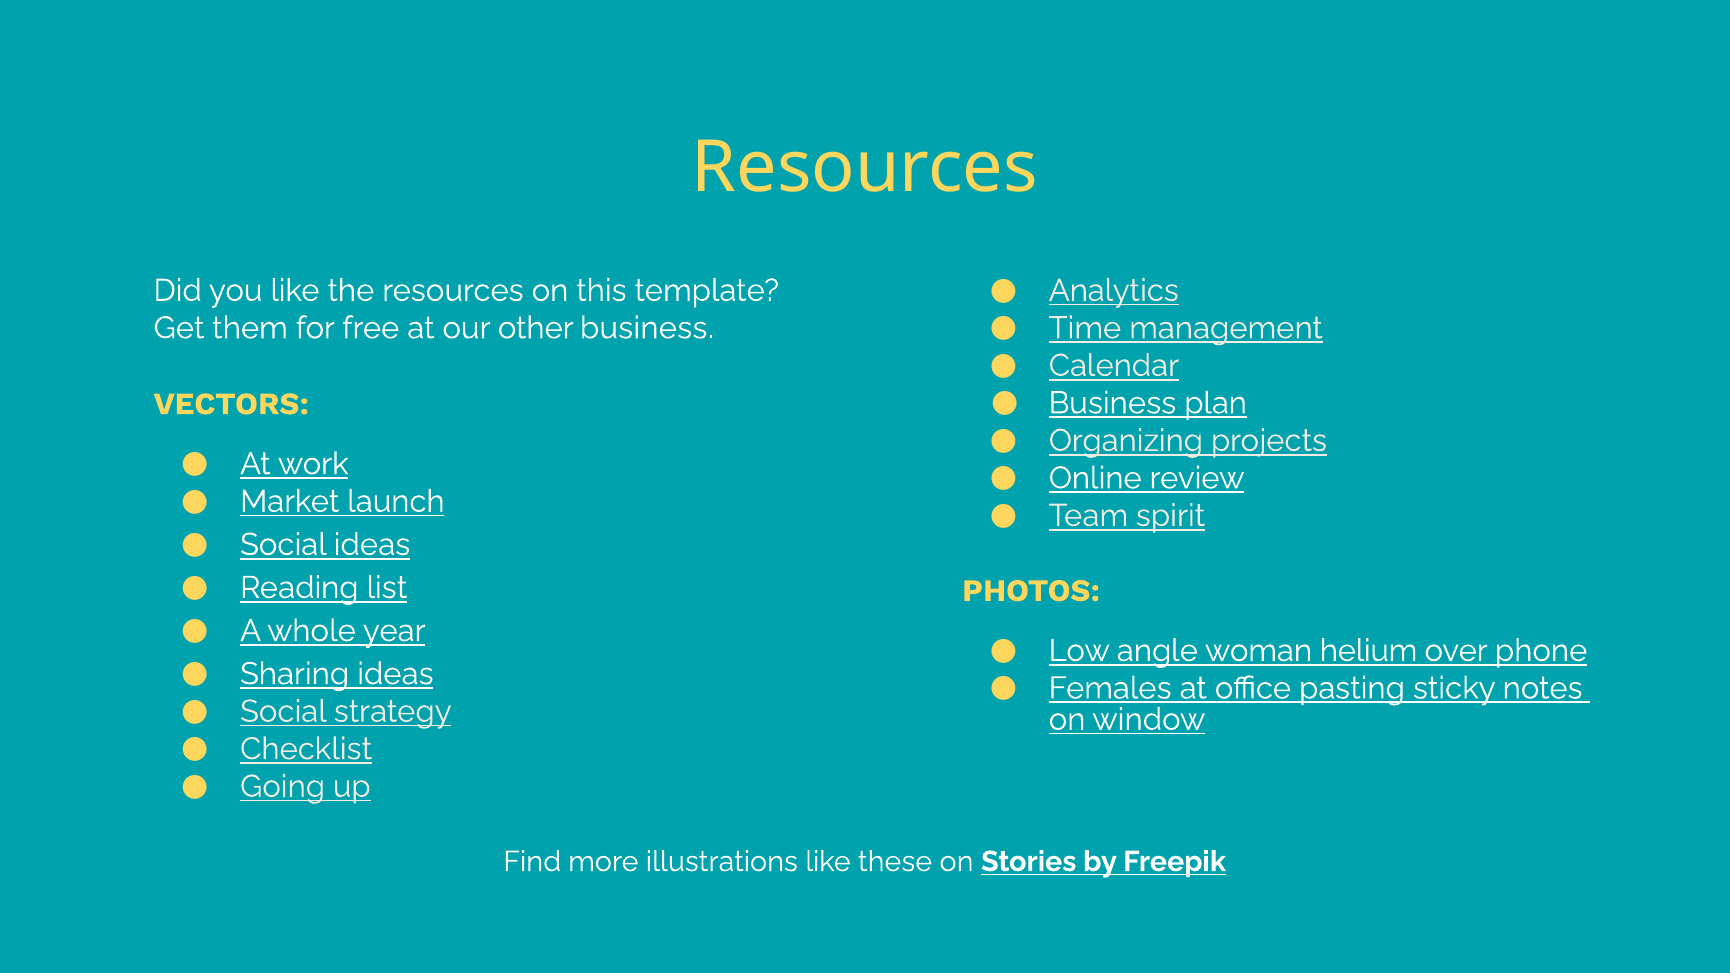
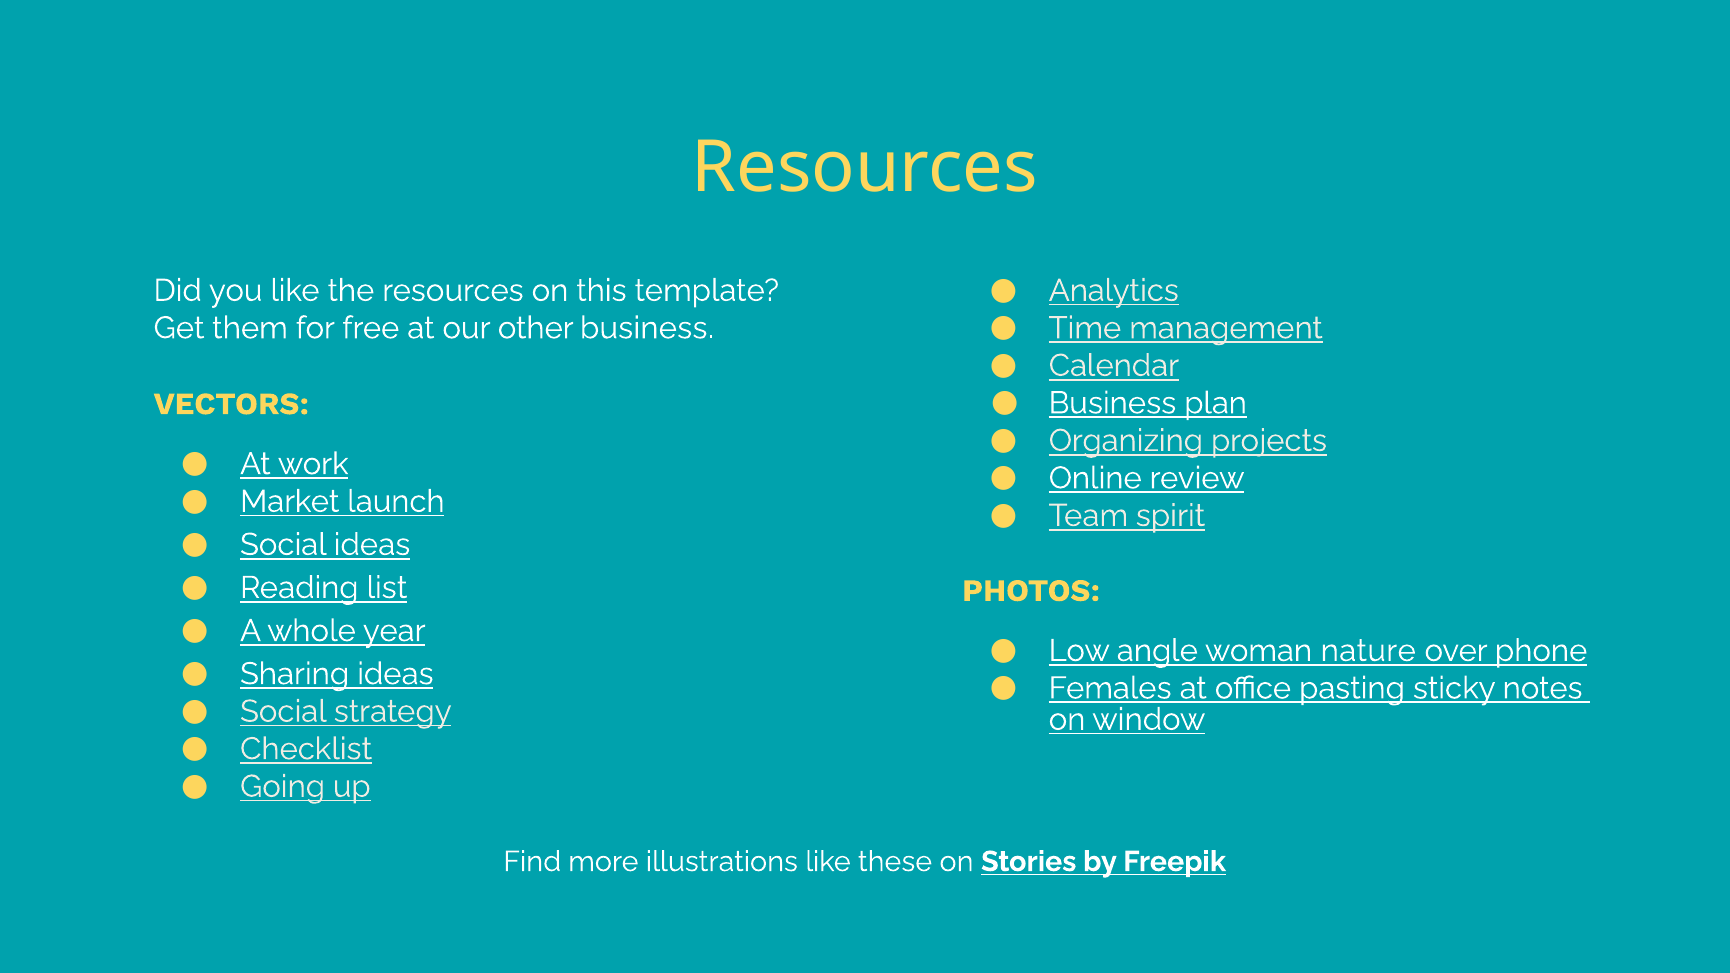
helium: helium -> nature (1368, 651)
